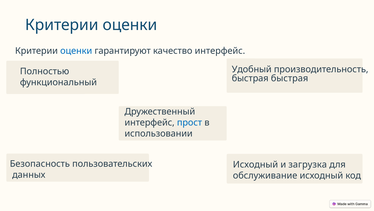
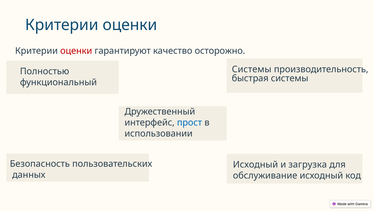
оценки colour: blue -> red (76, 51)
качество интерфейс: интерфейс -> осторожно (220, 51)
Удобный: Удобный -> Системы (252, 69)
быстрая быстрая: быстрая -> системы (290, 78)
